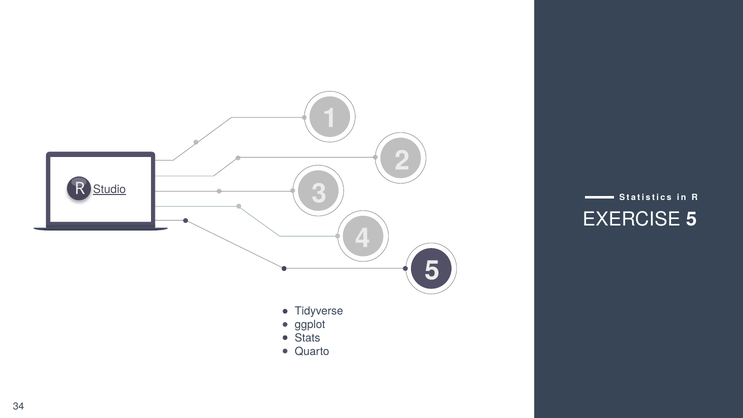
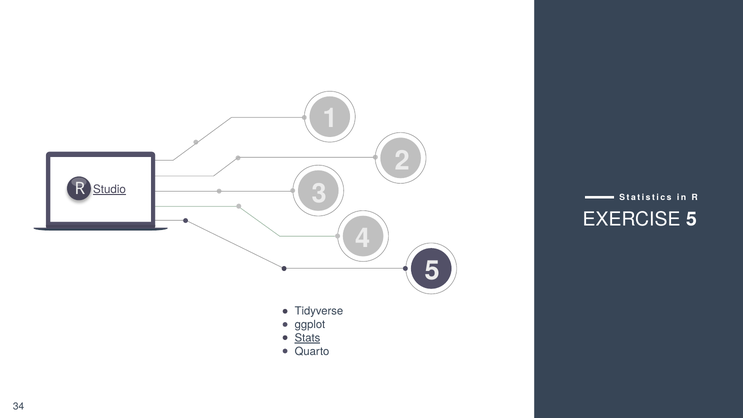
Stats underline: none -> present (307, 338)
